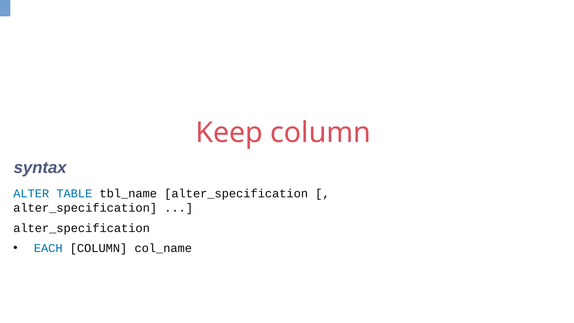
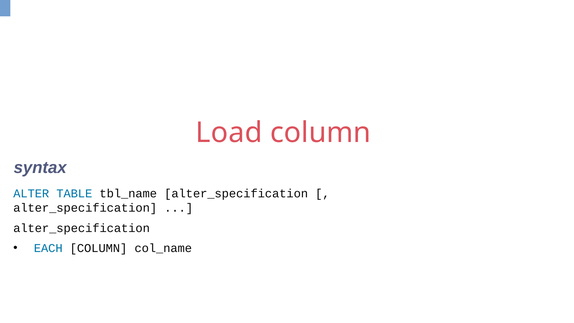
Keep: Keep -> Load (229, 133)
